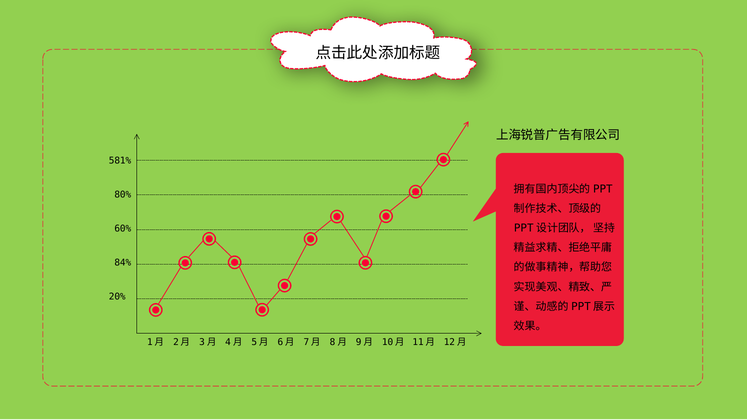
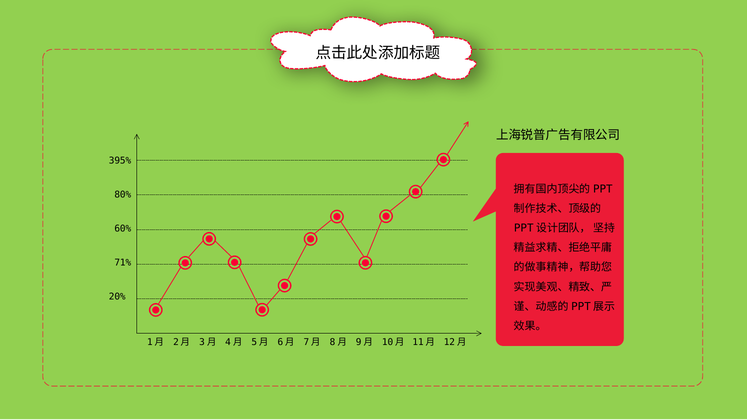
581%: 581% -> 395% (120, 161)
84%: 84% -> 71% (123, 263)
